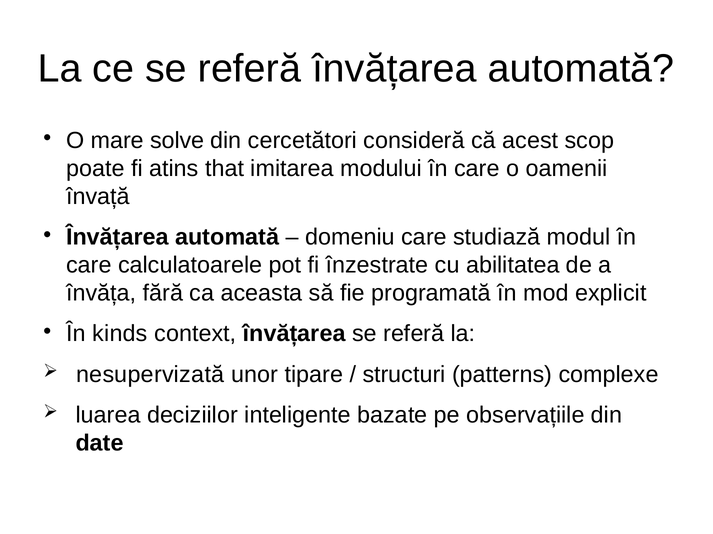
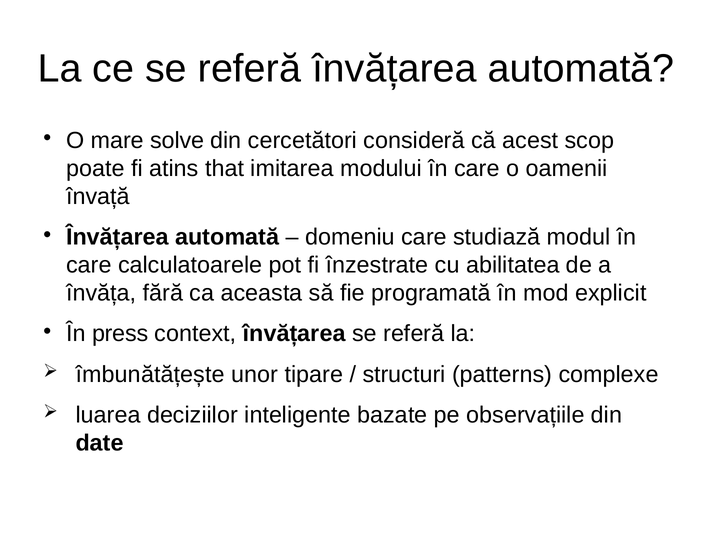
kinds: kinds -> press (120, 334)
nesupervizată: nesupervizată -> îmbunătățește (150, 375)
